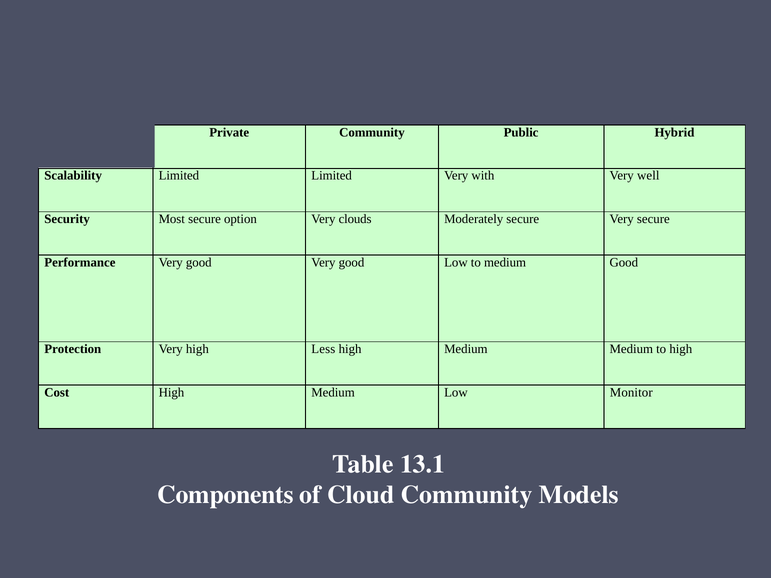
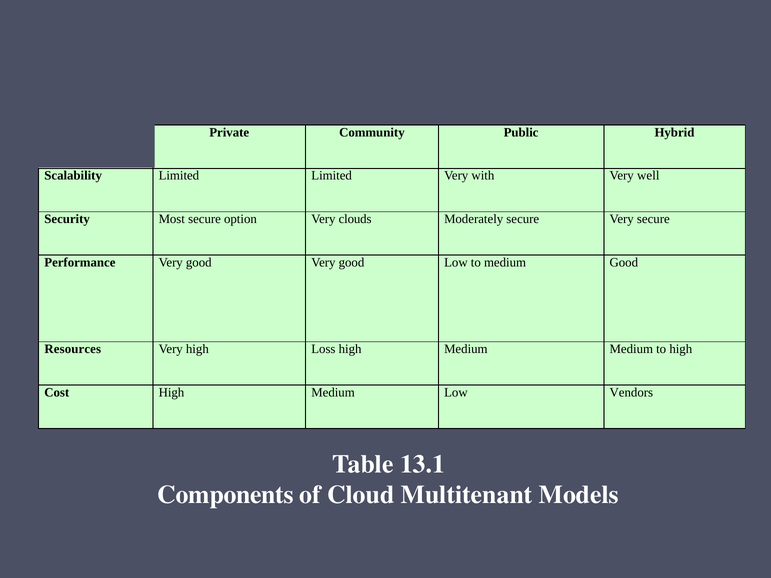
Protection: Protection -> Resources (73, 349)
Less: Less -> Loss (323, 349)
Monitor: Monitor -> Vendors (631, 392)
Cloud Community: Community -> Multitenant (467, 495)
